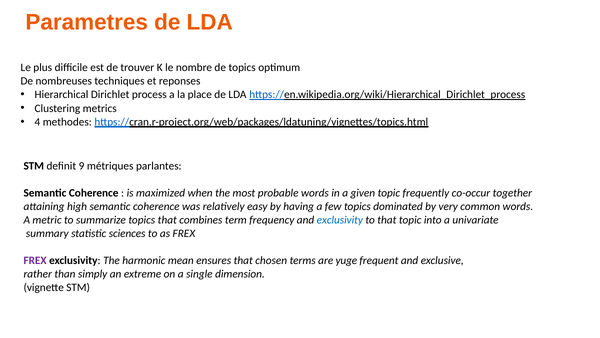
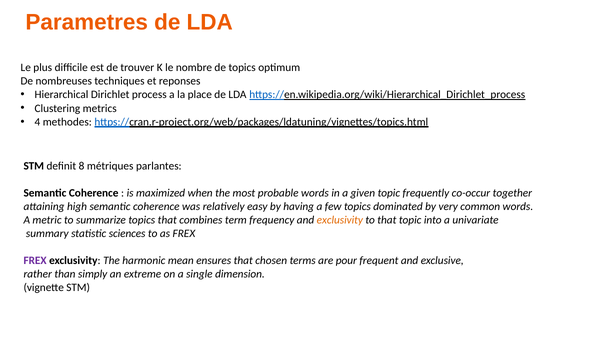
9: 9 -> 8 (82, 166)
exclusivity colour: blue -> orange (340, 220)
yuge: yuge -> pour (346, 260)
